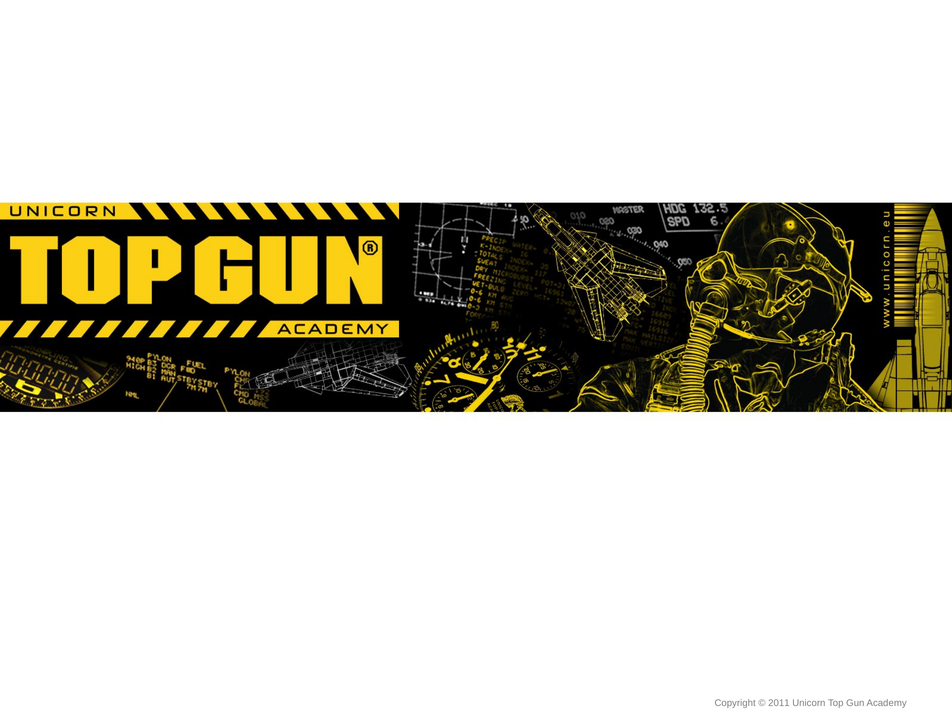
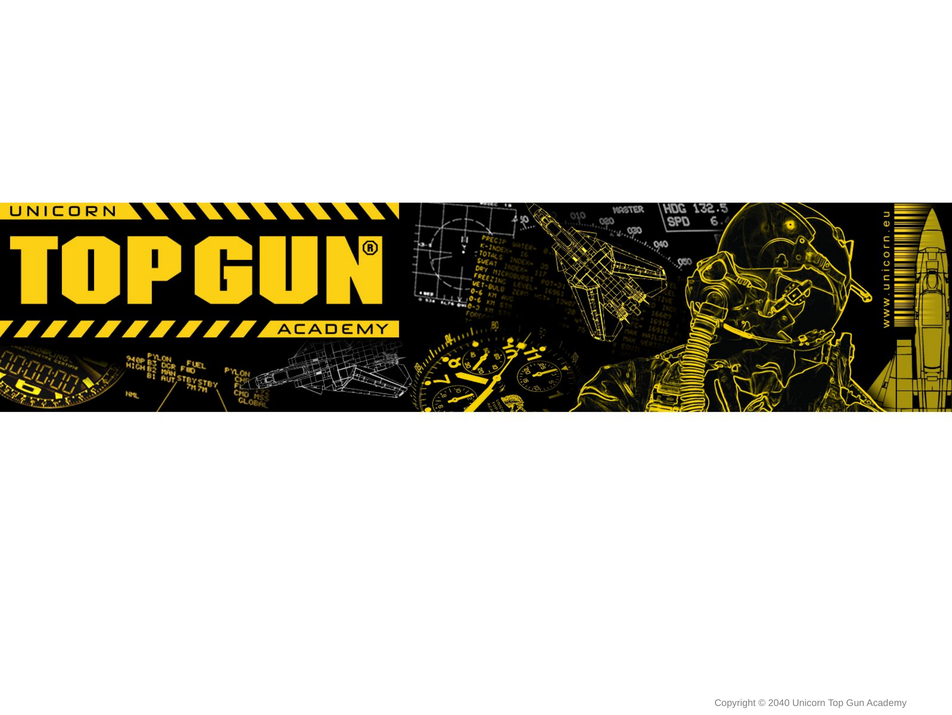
2011: 2011 -> 2040 (779, 703)
